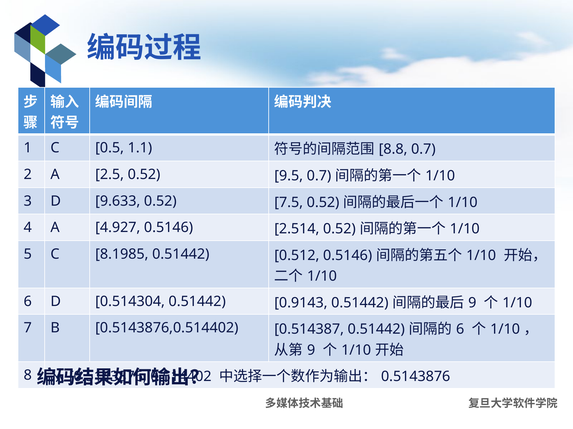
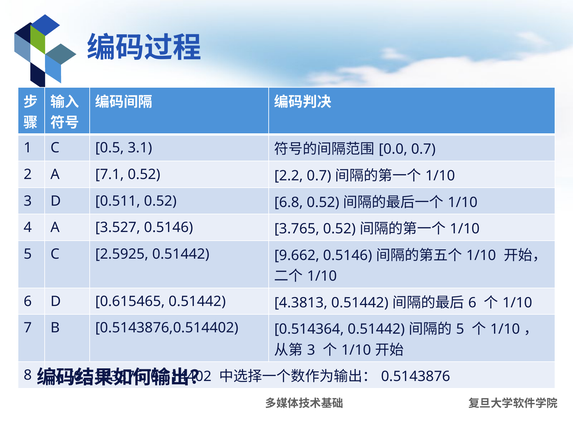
1.1: 1.1 -> 3.1 (140, 148)
8.8: 8.8 -> 0.0 (393, 150)
2.5: 2.5 -> 7.1 (110, 175)
9.5: 9.5 -> 2.2 (289, 176)
9.633: 9.633 -> 0.511 (118, 201)
7.5: 7.5 -> 6.8 (289, 203)
4.927: 4.927 -> 3.527 (118, 228)
2.514: 2.514 -> 3.765 (297, 229)
8.1985: 8.1985 -> 2.5925 (122, 254)
0.512: 0.512 -> 9.662 (297, 256)
0.514304: 0.514304 -> 0.615465 (130, 302)
0.9143: 0.9143 -> 4.3813 (301, 303)
9: 9 -> 6 (472, 303)
0.514387: 0.514387 -> 0.514364 (309, 330)
6: 6 -> 5 (460, 330)
9: 9 -> 3 (311, 351)
